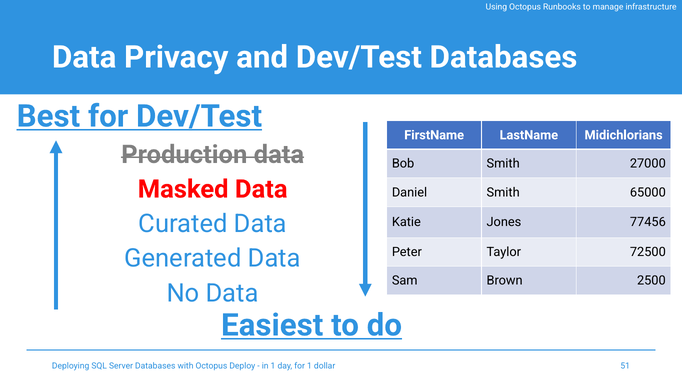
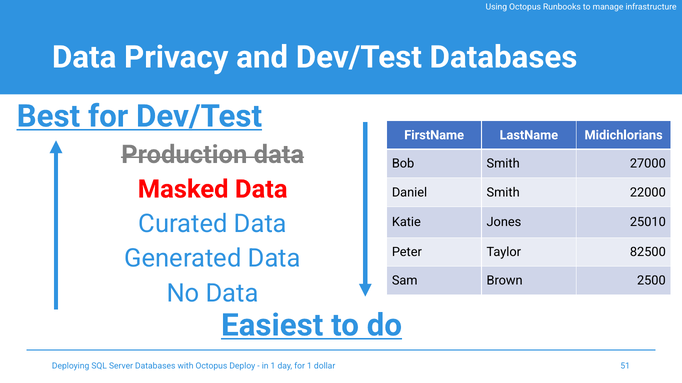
65000: 65000 -> 22000 (648, 193)
77456: 77456 -> 25010 (648, 223)
72500: 72500 -> 82500 (648, 252)
